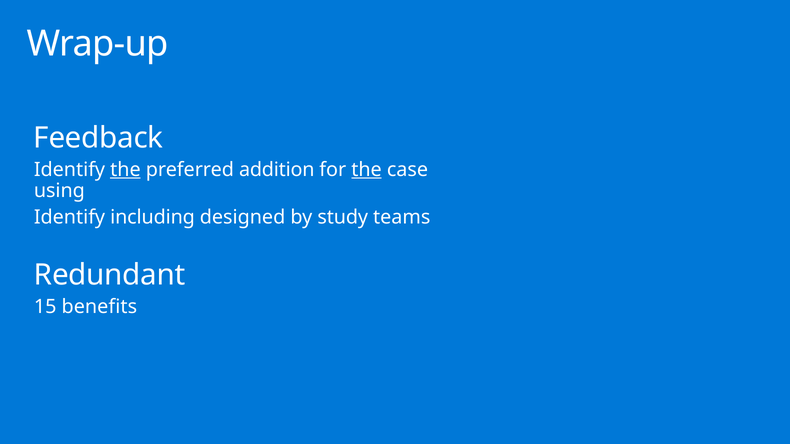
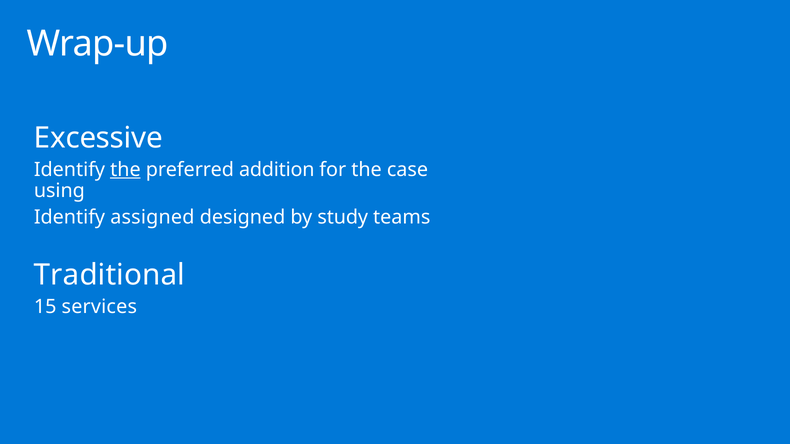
Feedback: Feedback -> Excessive (98, 138)
the underline: present -> none (367, 170)
including: including -> assigned (152, 217)
Redundant: Redundant -> Traditional (109, 275)
benefits: benefits -> services (99, 307)
